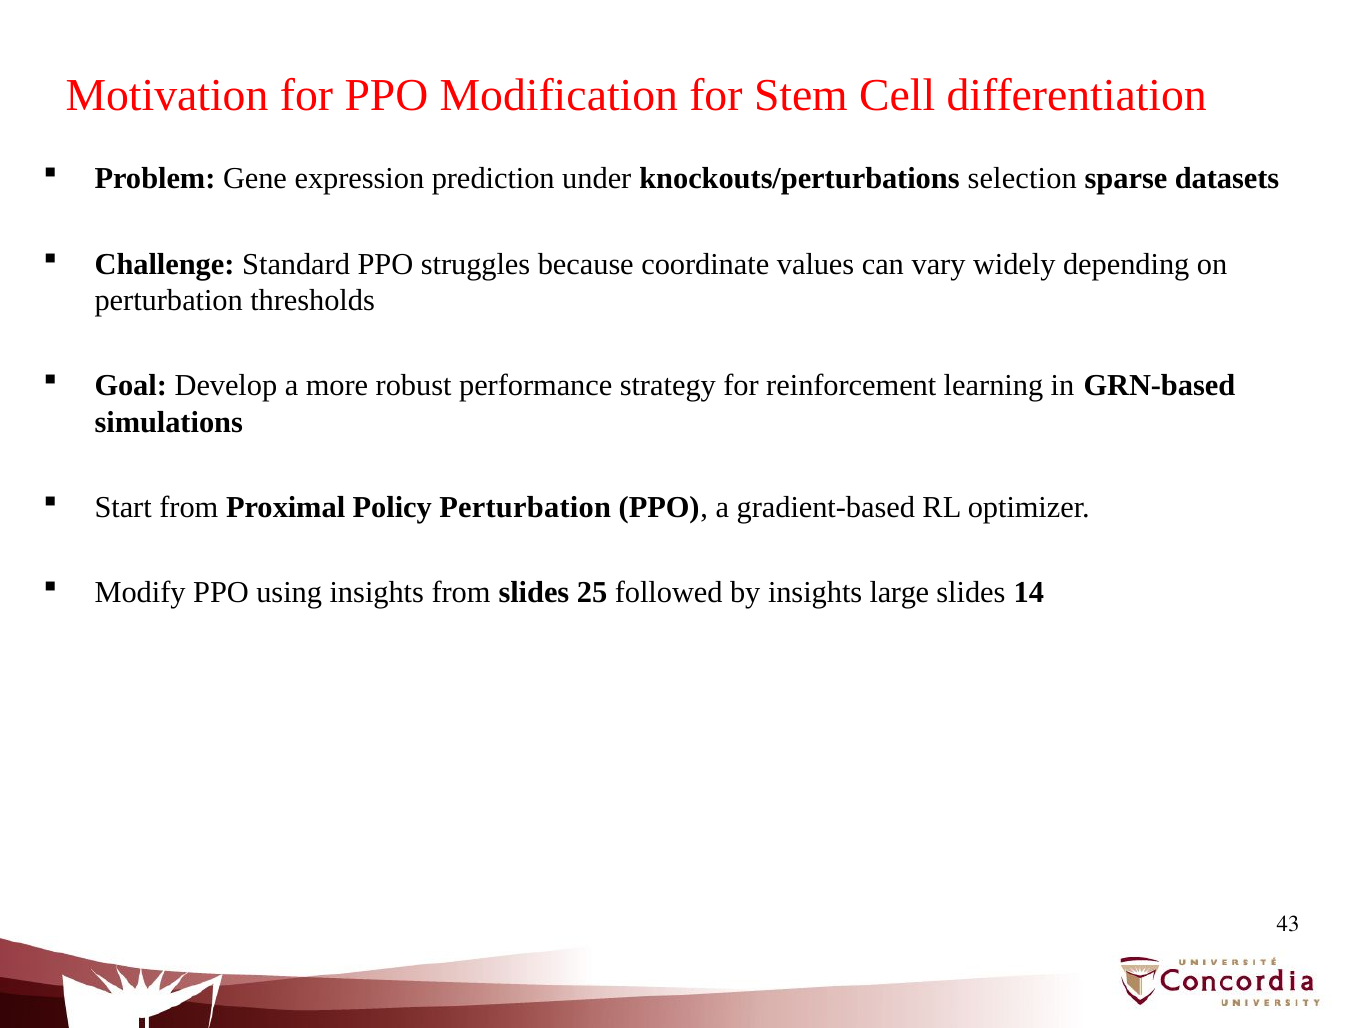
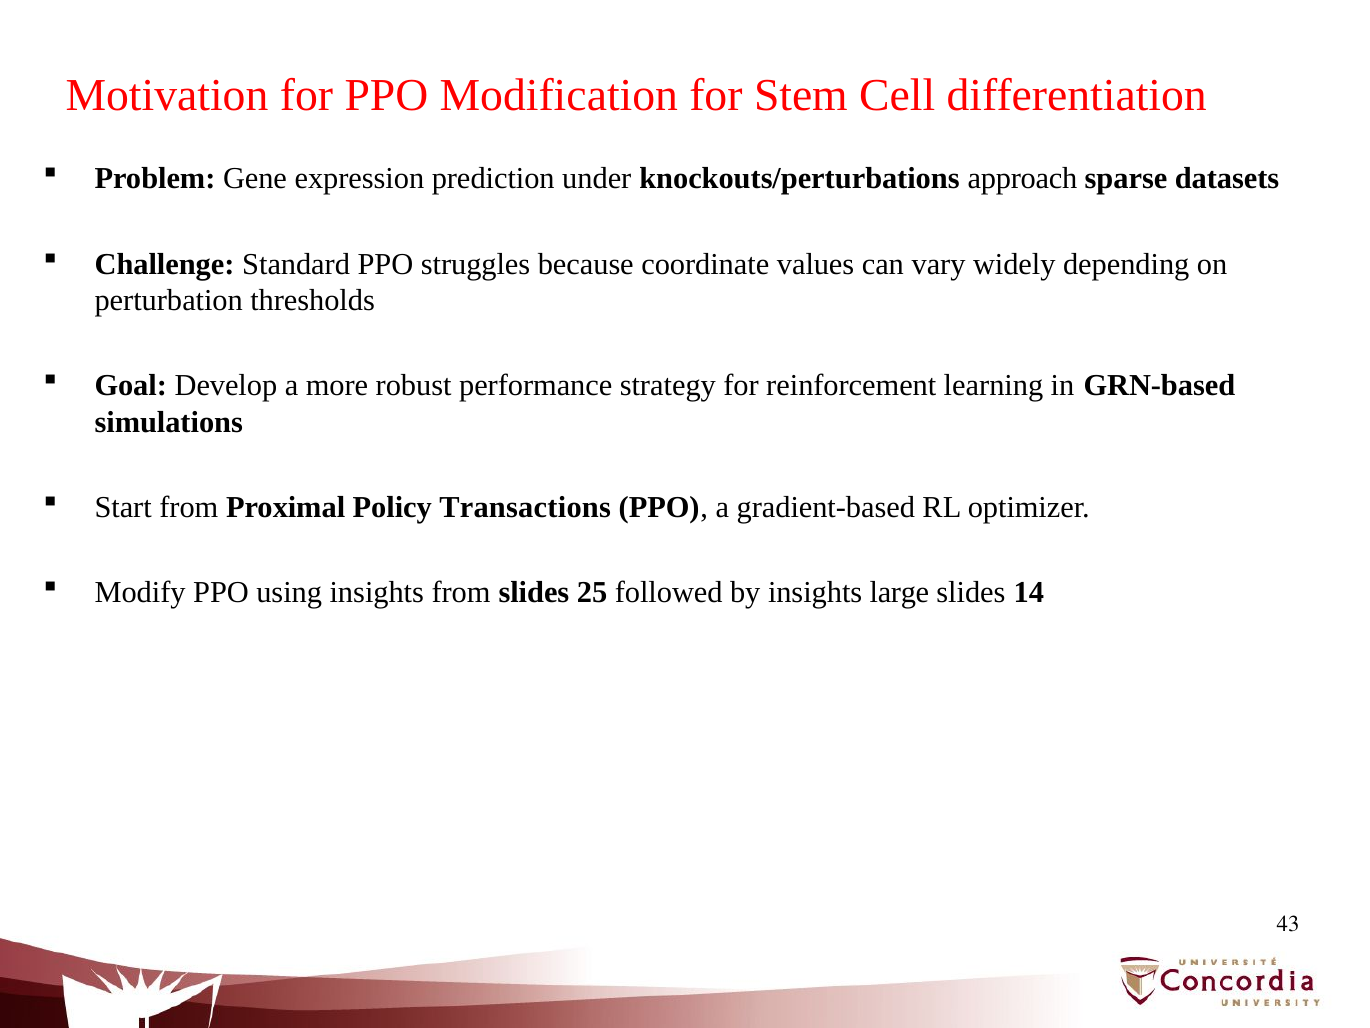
selection: selection -> approach (1022, 179)
Policy Perturbation: Perturbation -> Transactions (525, 507)
